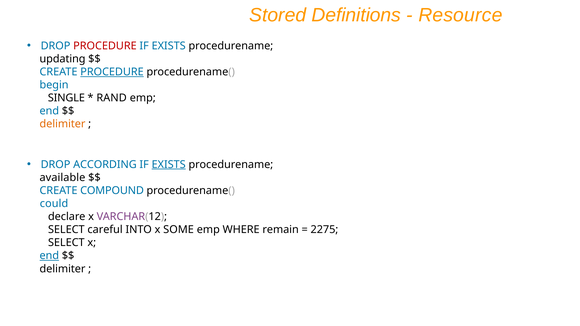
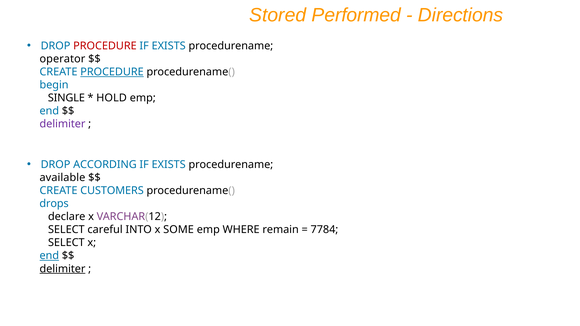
Definitions: Definitions -> Performed (356, 15)
Resource: Resource -> Directions (461, 15)
updating: updating -> operator (62, 59)
RAND: RAND -> HOLD (112, 98)
delimiter colour: orange -> purple (62, 124)
EXISTS underline: present -> none (169, 165)
COMPOUND: COMPOUND -> CUSTOMERS (112, 191)
could: could -> drops (54, 204)
2275: 2275 -> 7784 (324, 230)
delimiter underline: none -> present (62, 269)
